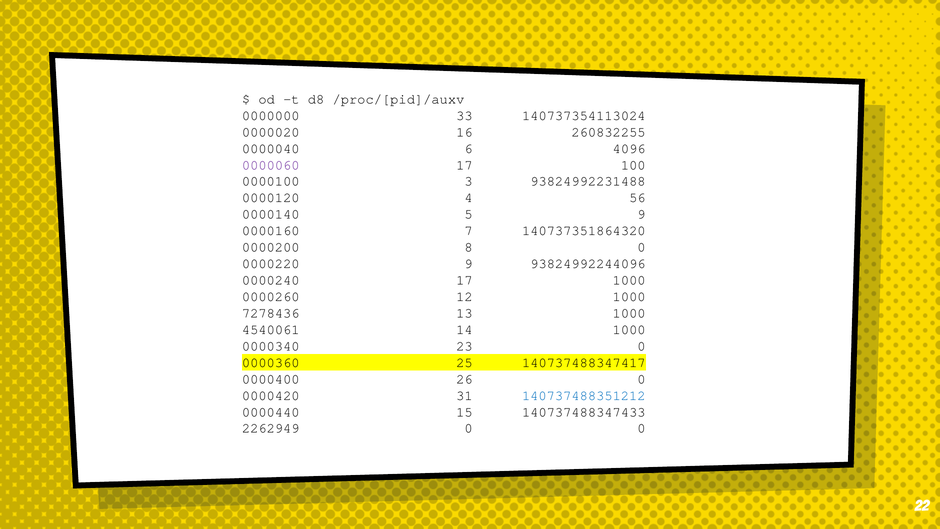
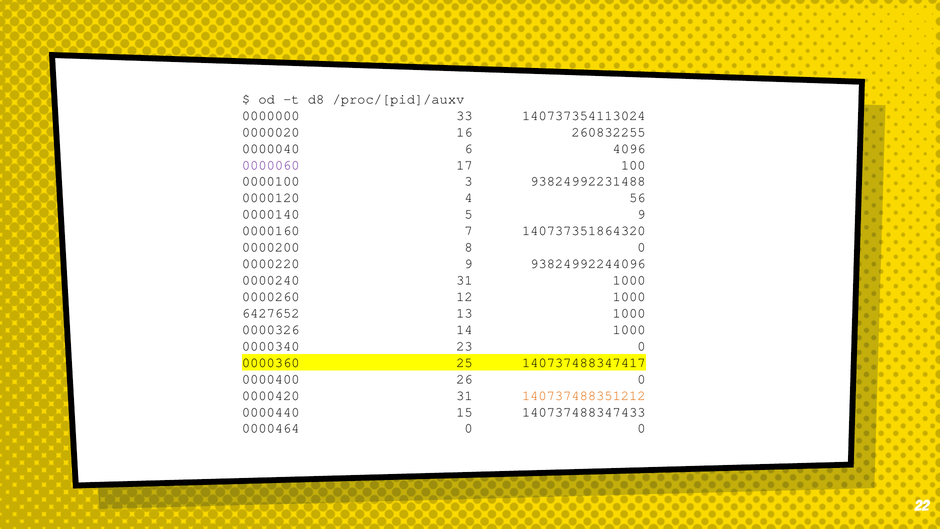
0000240 17: 17 -> 31 (464, 280)
7278436: 7278436 -> 6427652 (271, 313)
4540061: 4540061 -> 0000326 (271, 329)
140737488351212 colour: blue -> orange (584, 395)
2262949: 2262949 -> 0000464 (271, 428)
